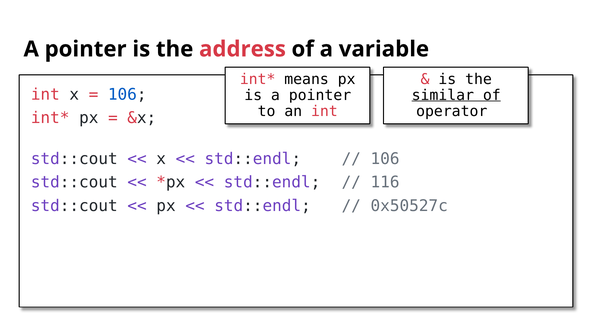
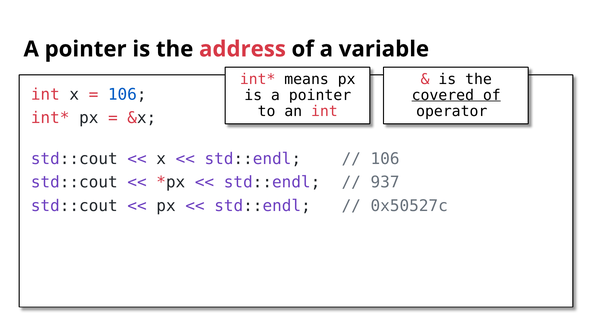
similar: similar -> covered (443, 95)
116: 116 -> 937 (385, 182)
